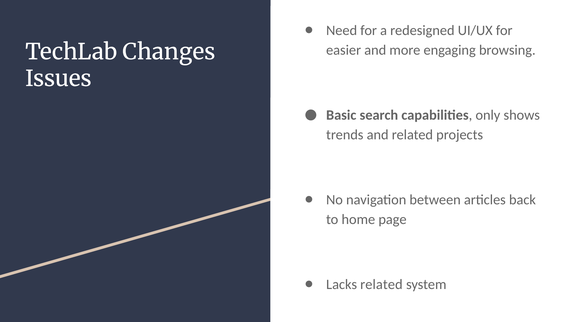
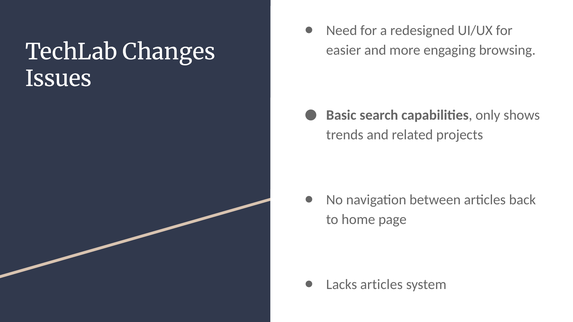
Lacks related: related -> articles (381, 285)
